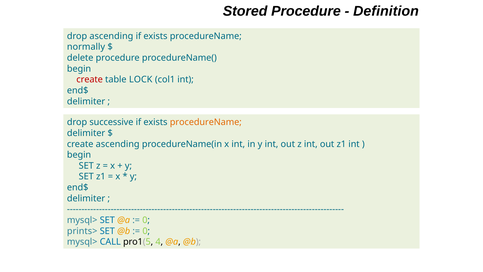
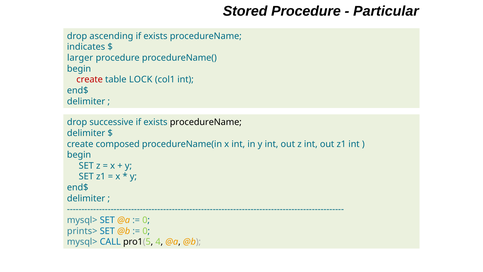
Definition: Definition -> Particular (386, 11)
normally: normally -> indicates (86, 47)
delete: delete -> larger (80, 58)
procedureName colour: orange -> black (206, 122)
create ascending: ascending -> composed (118, 144)
